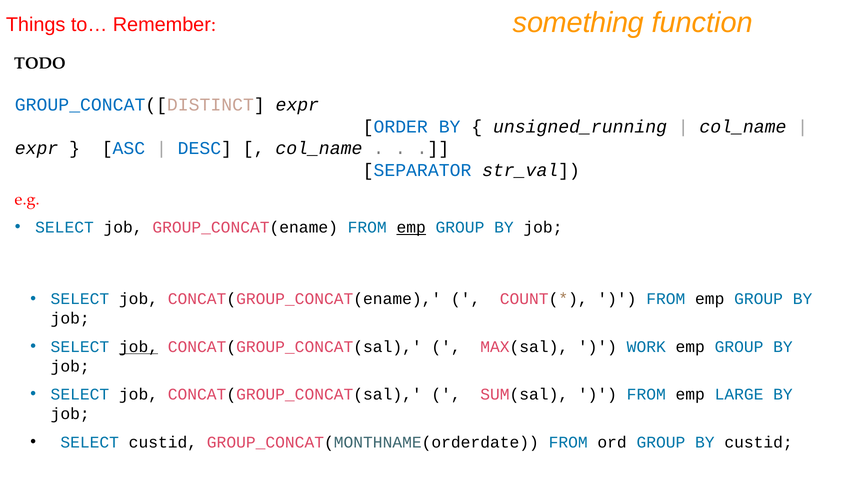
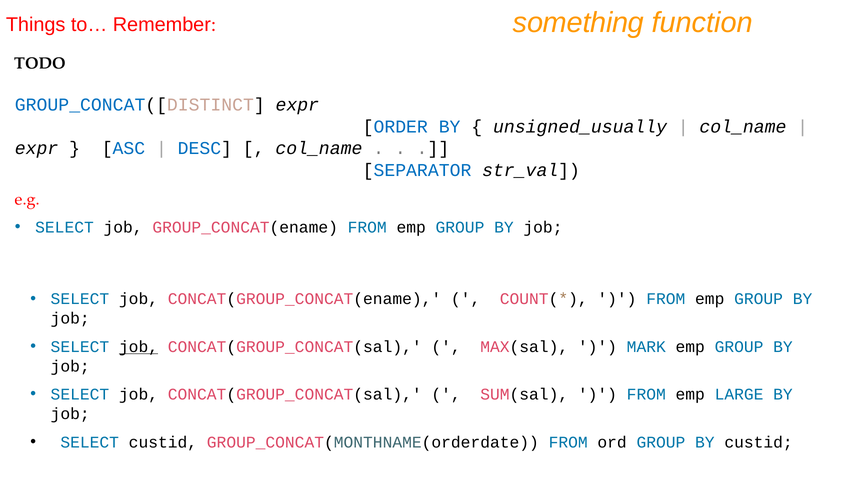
unsigned_running: unsigned_running -> unsigned_usually (580, 127)
emp underline: present -> none (411, 227)
WORK: WORK -> MARK (646, 347)
